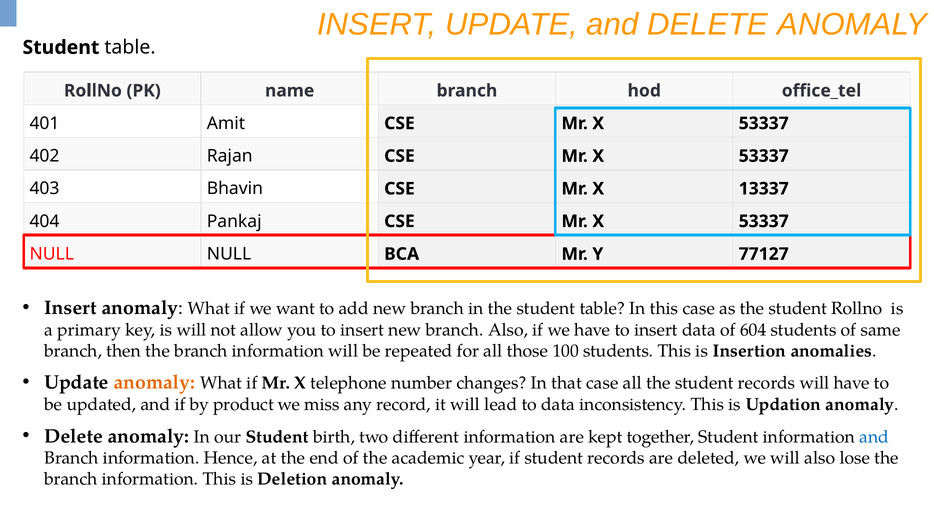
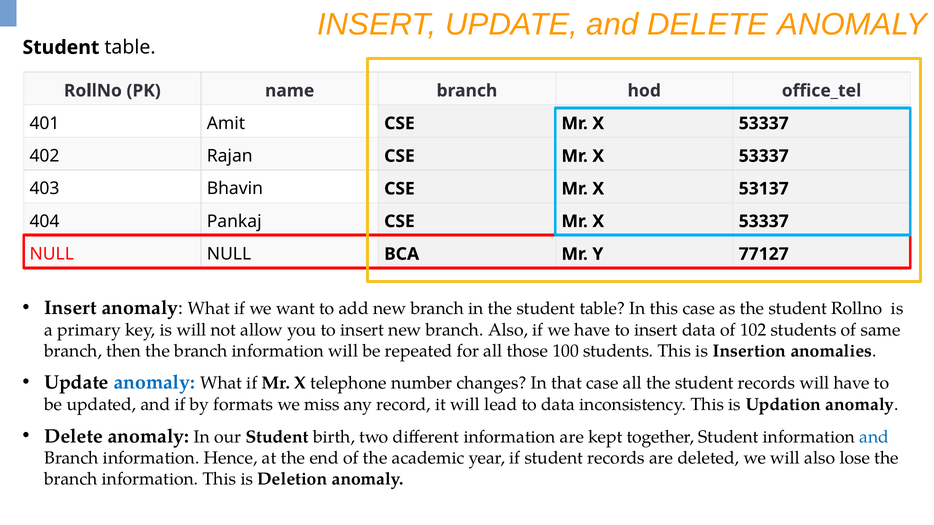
13337: 13337 -> 53137 (764, 189)
604: 604 -> 102 (753, 330)
anomaly colour: orange -> blue (154, 383)
product: product -> formats (243, 405)
